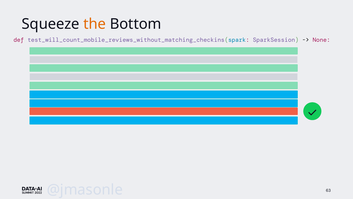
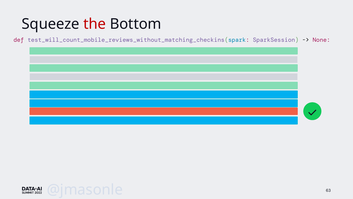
the colour: orange -> red (95, 24)
